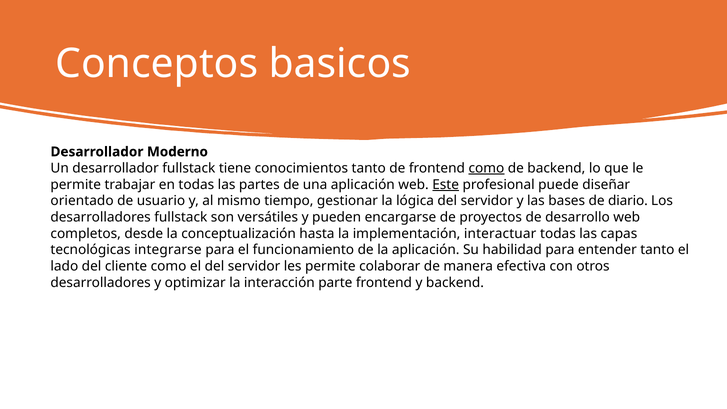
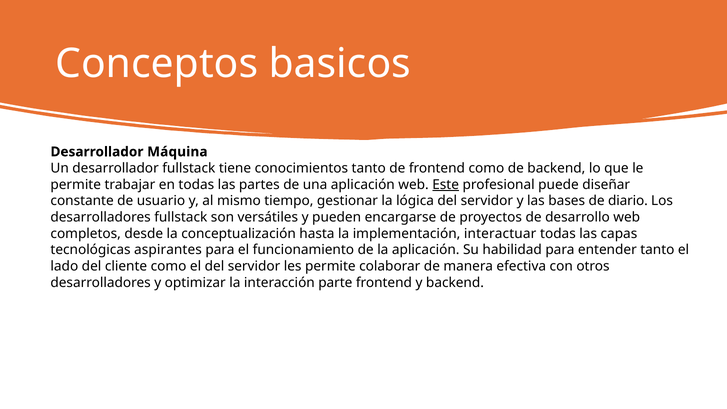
Moderno: Moderno -> Máquina (177, 152)
como underline: present -> none (486, 168)
orientado: orientado -> constante (82, 201)
integrarse: integrarse -> aspirantes (168, 250)
